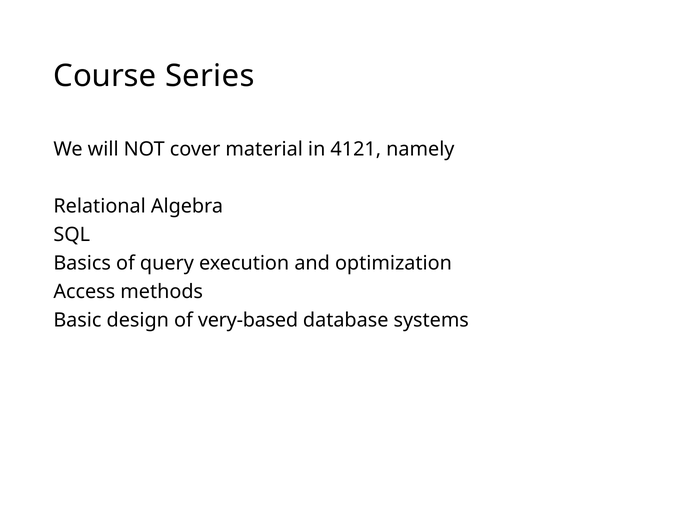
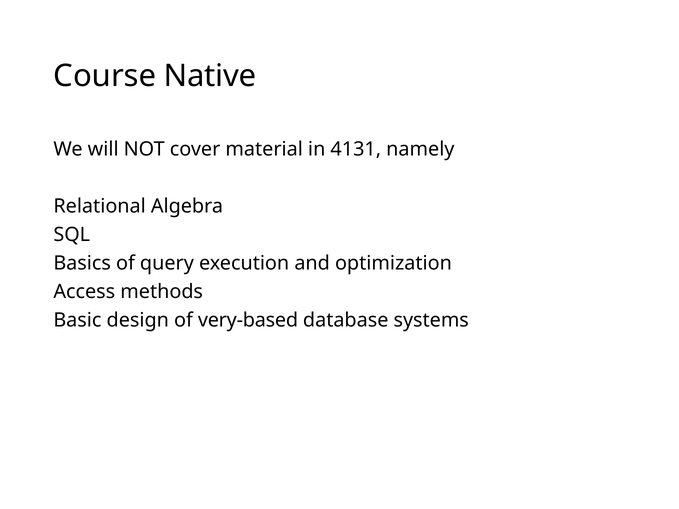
Series: Series -> Native (210, 76)
4121: 4121 -> 4131 (356, 150)
